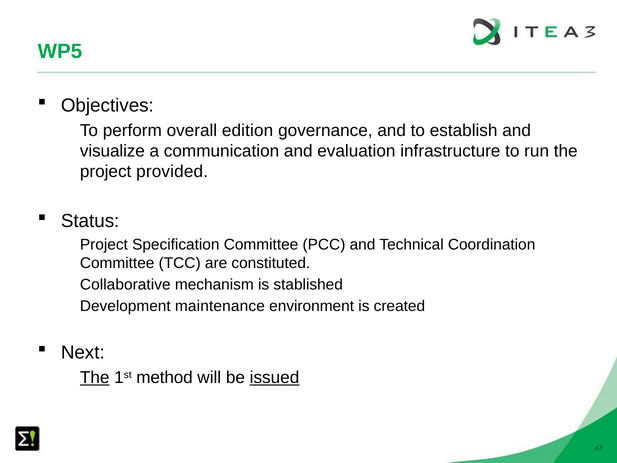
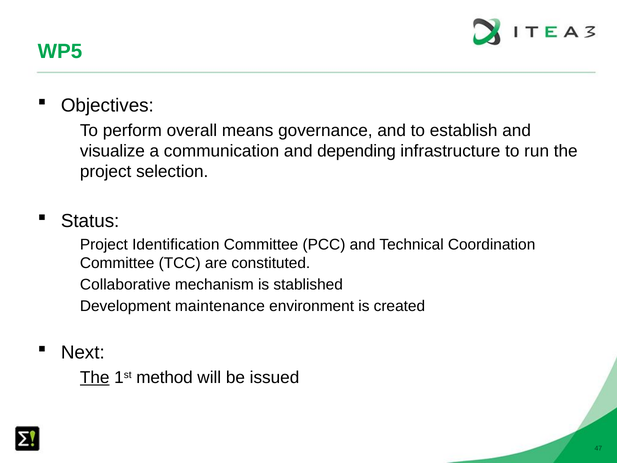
edition: edition -> means (248, 130)
evaluation: evaluation -> depending (356, 151)
provided: provided -> selection (172, 172)
Specification: Specification -> Identification (176, 245)
issued underline: present -> none (275, 377)
